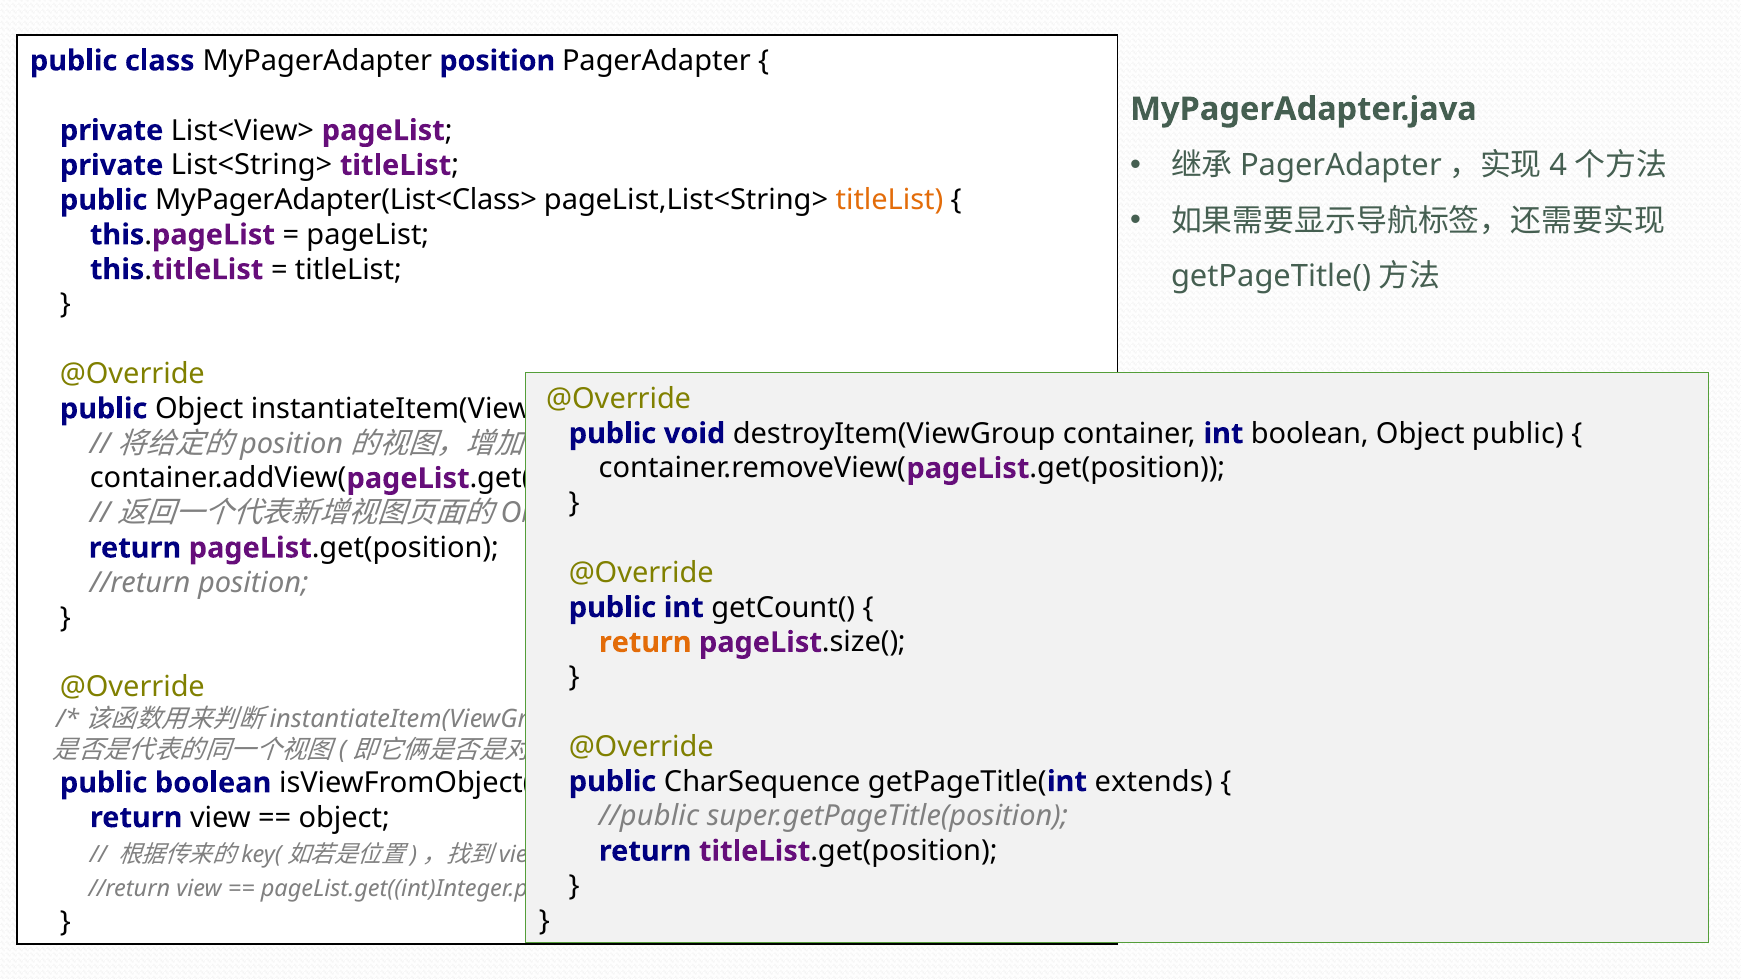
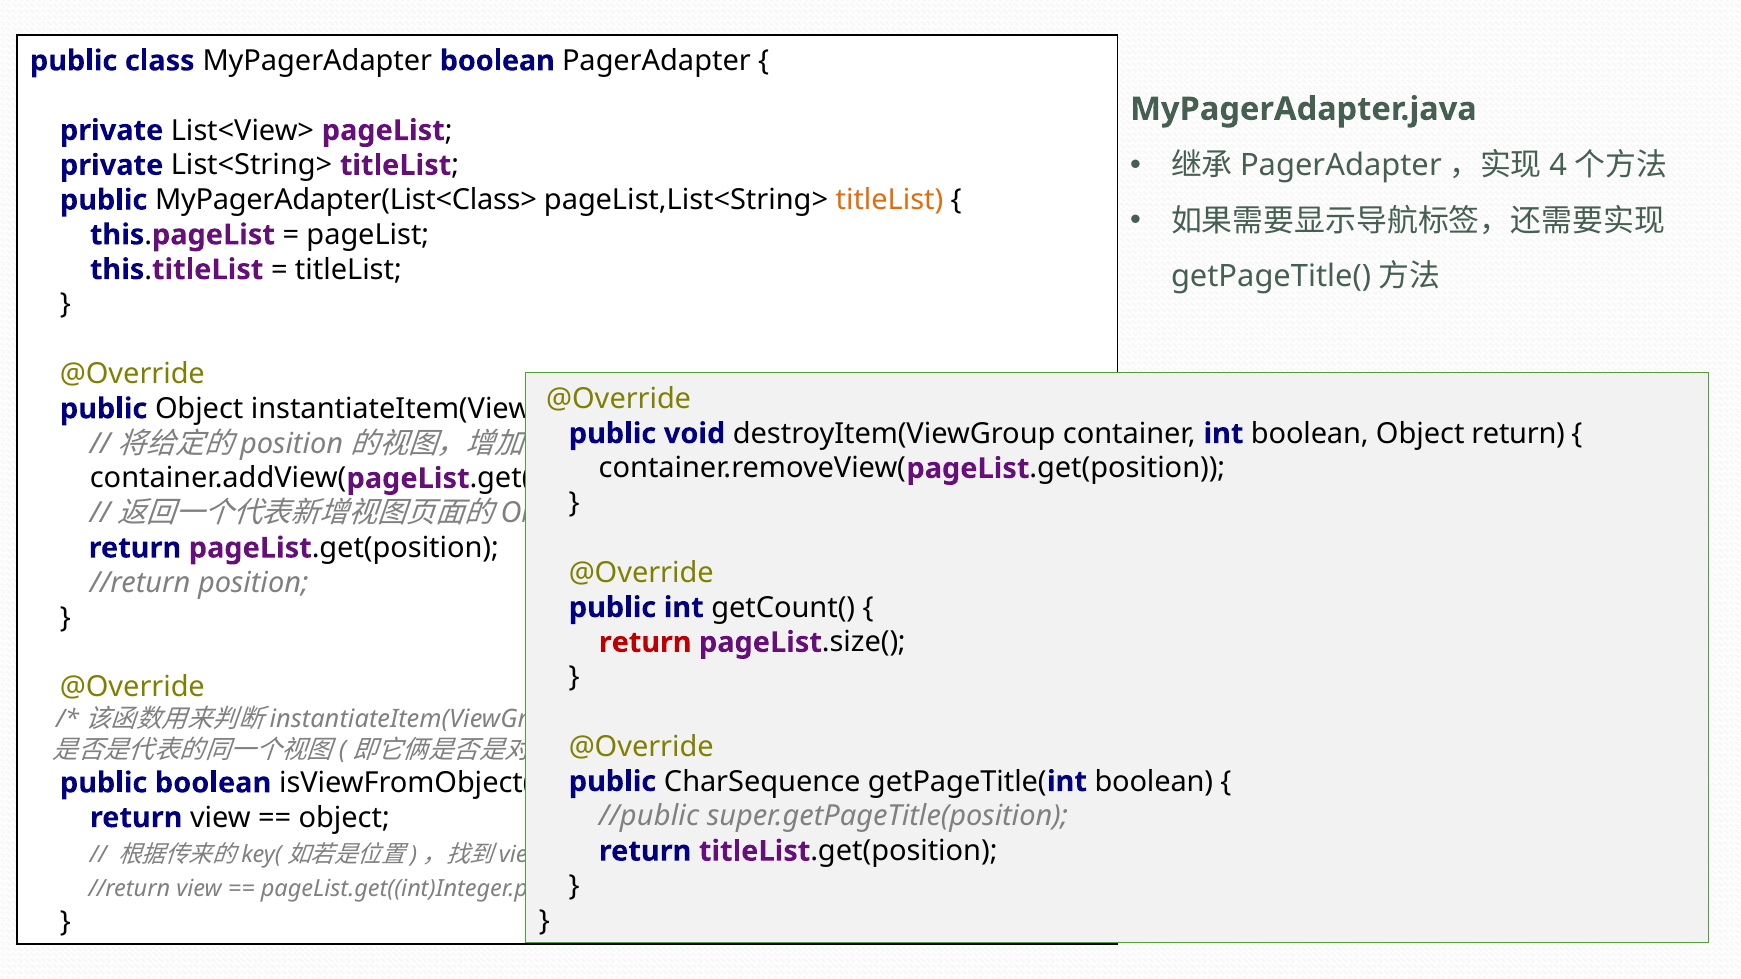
MyPagerAdapter position: position -> boolean (497, 61)
Object public: public -> return (1518, 434)
return colour: orange -> red (645, 643)
extends: extends -> boolean (1154, 782)
